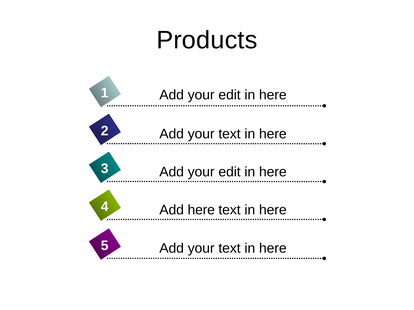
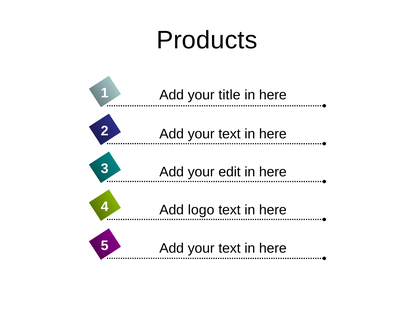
edit: edit -> title (229, 95)
Add here: here -> logo (201, 210)
